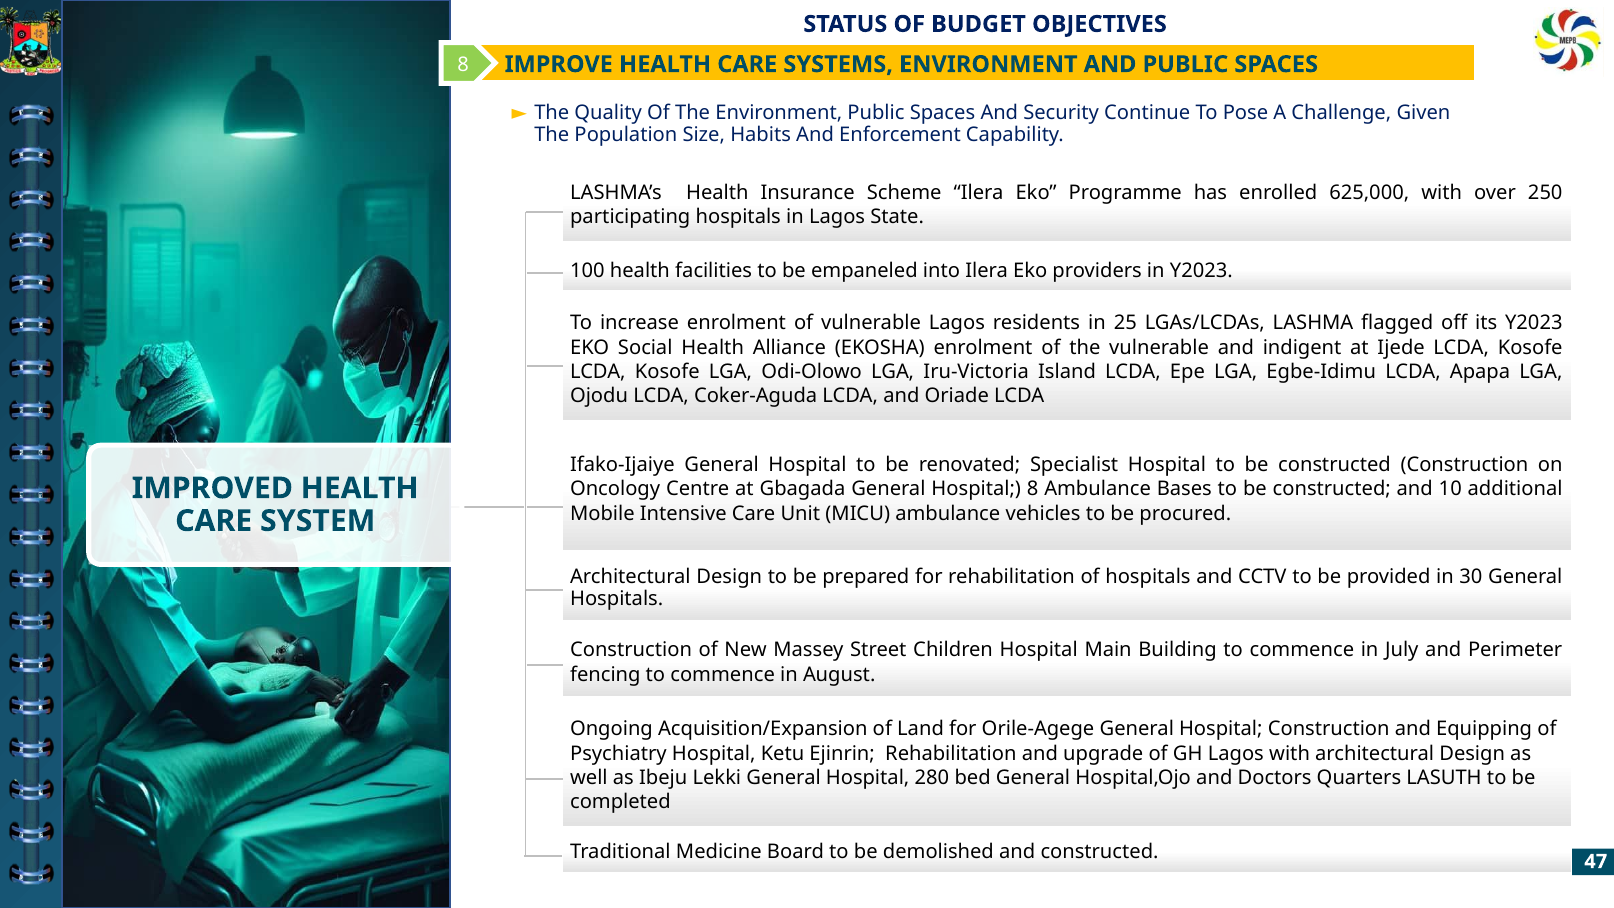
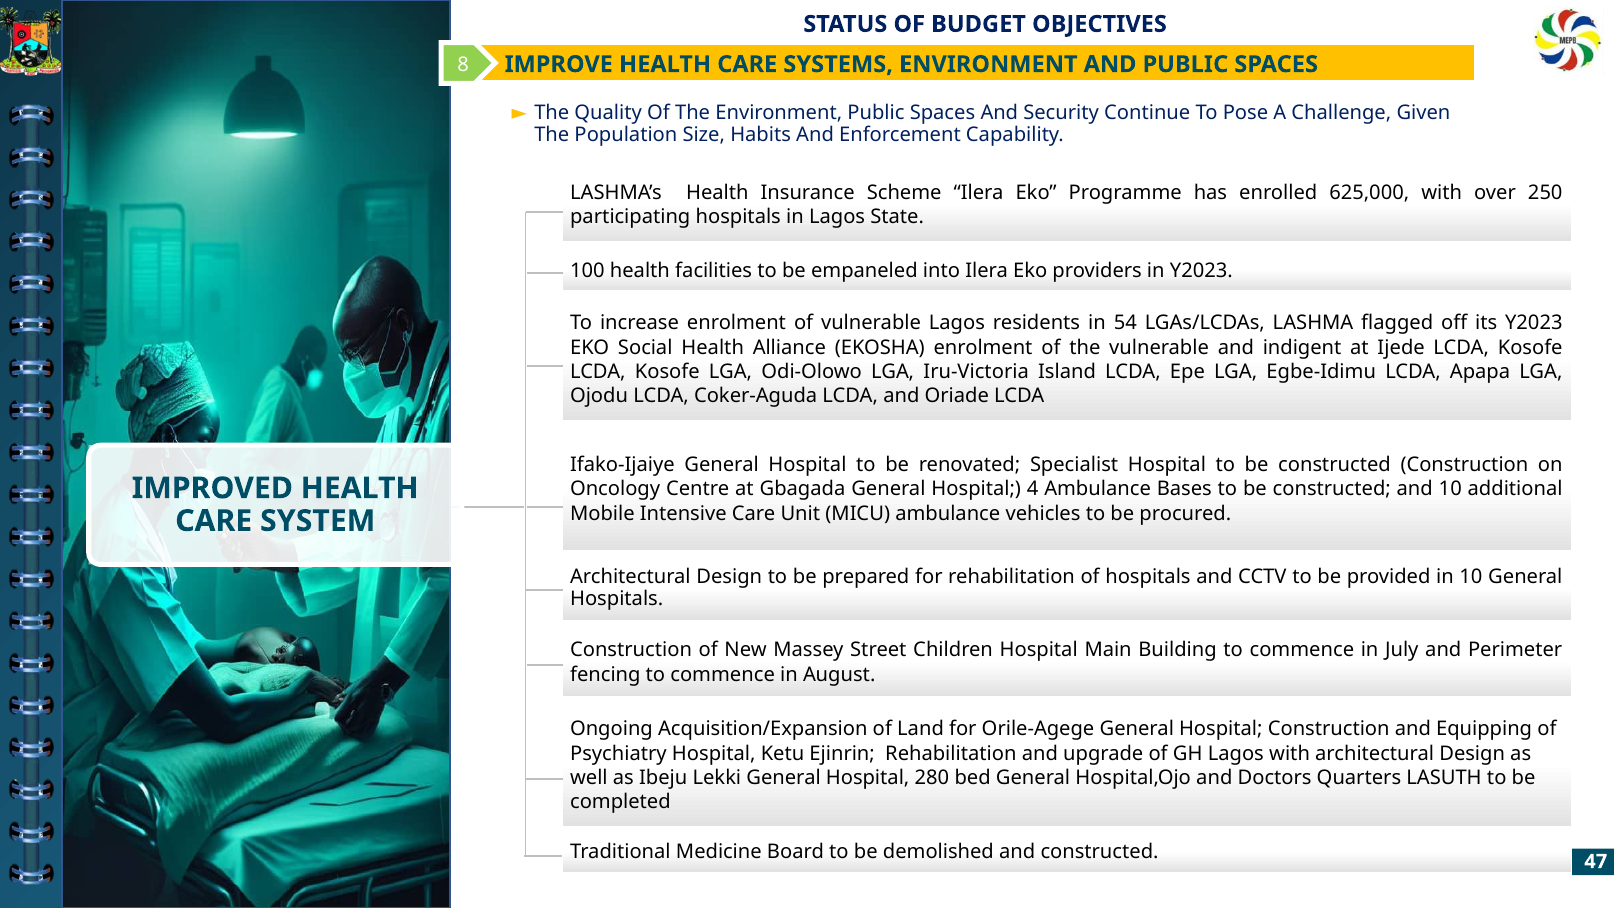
25: 25 -> 54 (1125, 323)
Hospital 8: 8 -> 4 (1033, 489)
in 30: 30 -> 10 (1471, 577)
